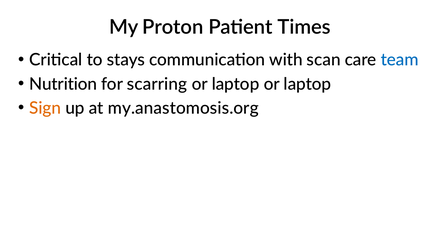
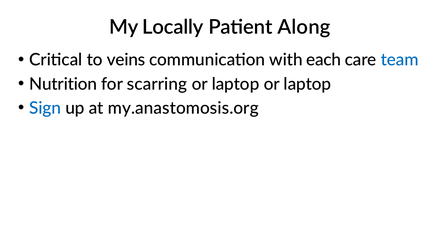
Proton: Proton -> Locally (173, 27)
Times: Times -> Along (304, 27)
stays: stays -> veins (126, 60)
scan: scan -> each (324, 60)
Sign colour: orange -> blue (45, 108)
